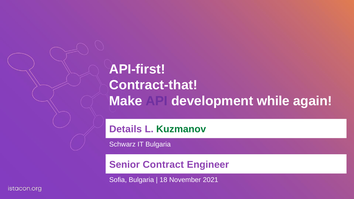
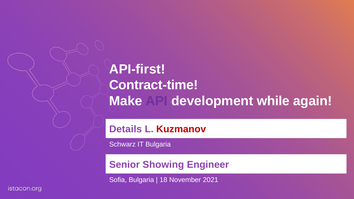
Contract-that: Contract-that -> Contract-time (154, 85)
Kuzmanov colour: green -> red (181, 129)
Contract: Contract -> Showing (163, 165)
